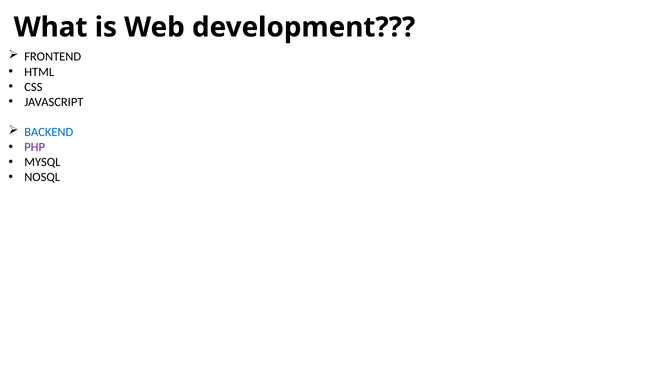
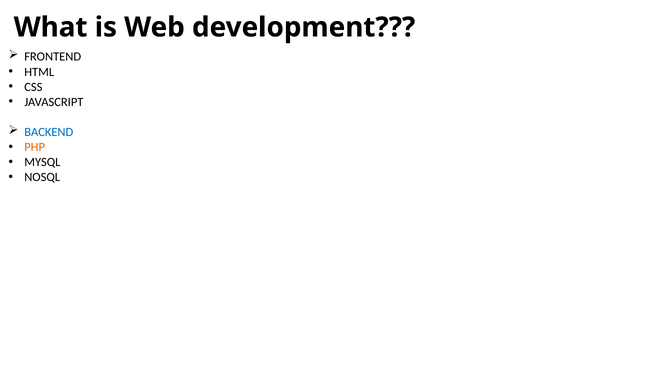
PHP colour: purple -> orange (35, 147)
